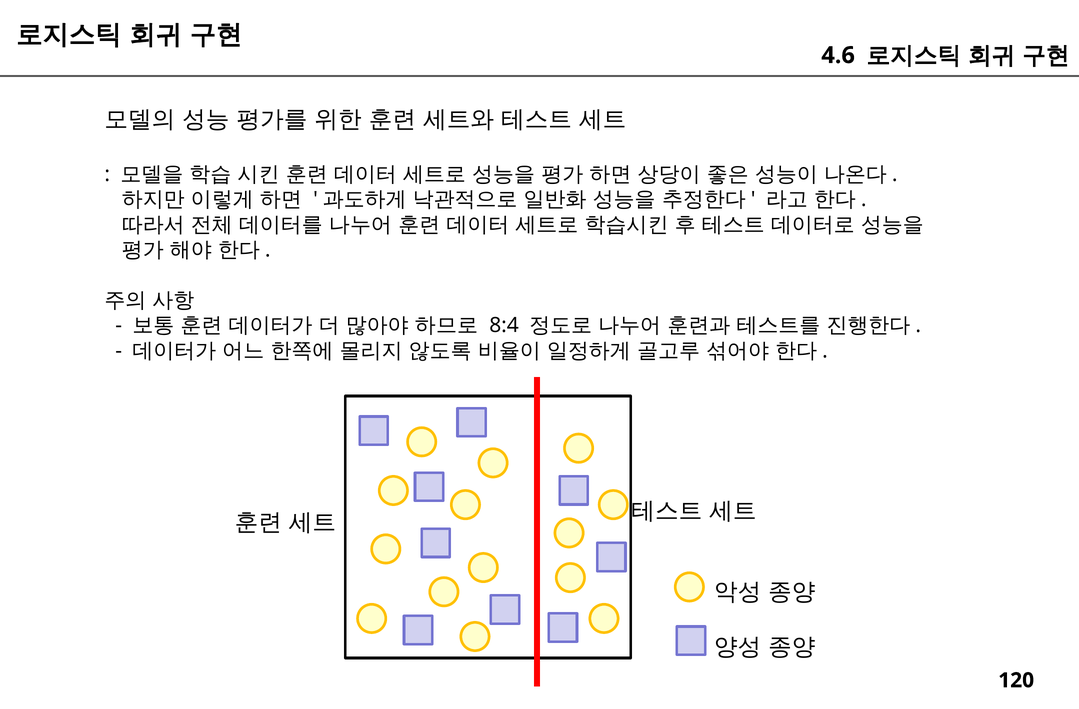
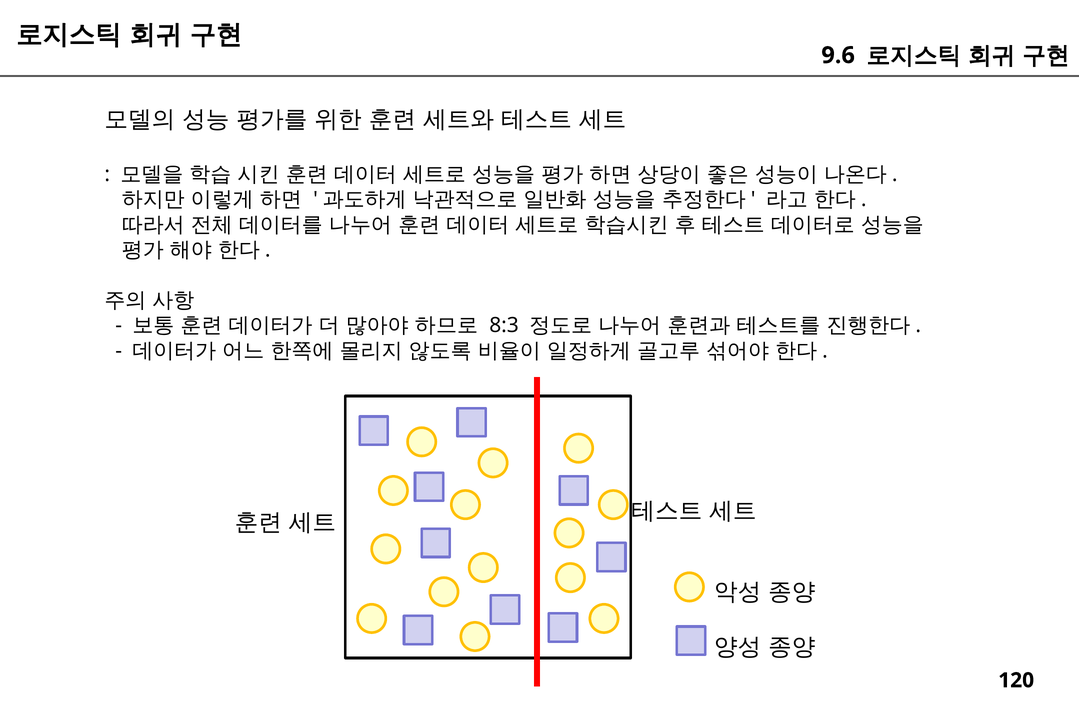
4.6: 4.6 -> 9.6 (838, 55)
8:4: 8:4 -> 8:3 (504, 325)
